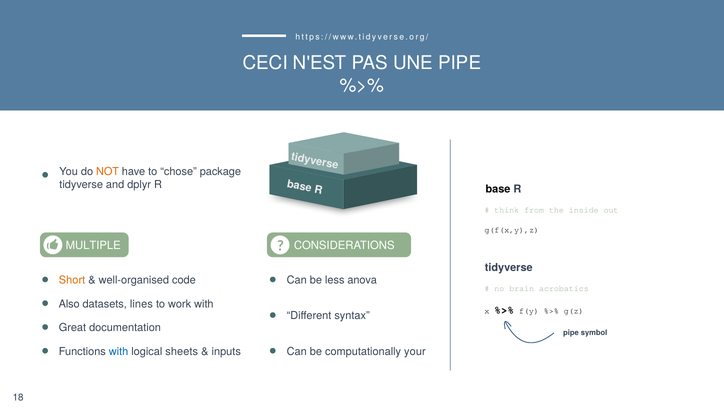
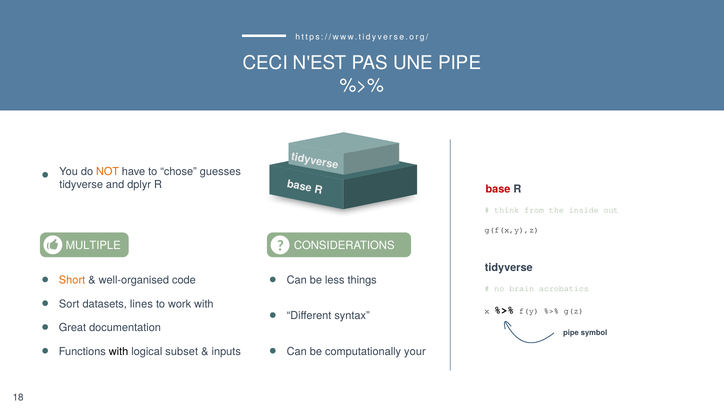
package: package -> guesses (220, 171)
base colour: black -> red (498, 189)
anova: anova -> things (362, 280)
Also: Also -> Sort (69, 304)
with colour: blue -> black (119, 351)
sheets: sheets -> subset (182, 351)
